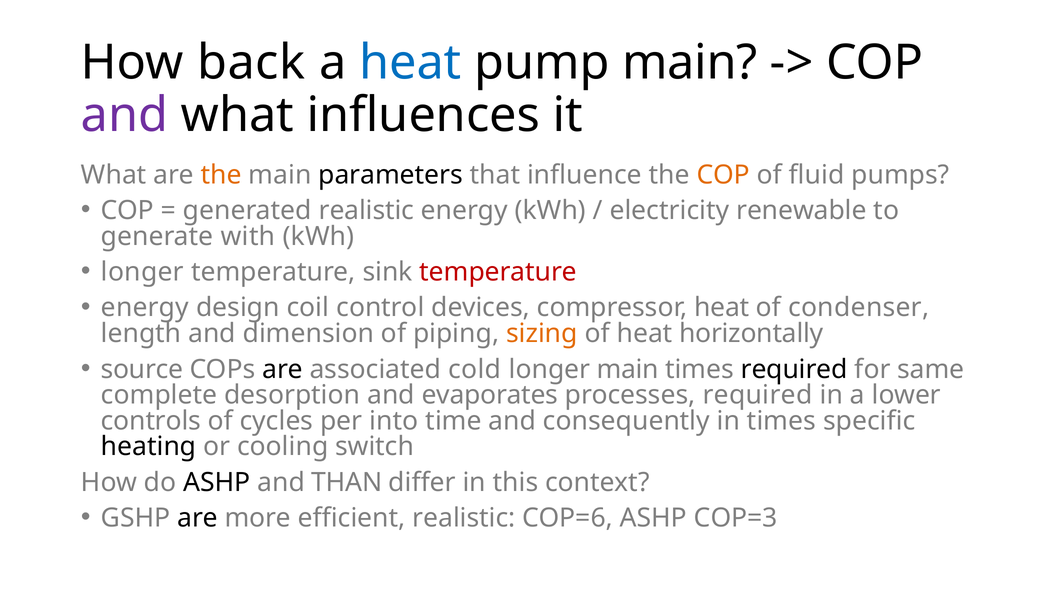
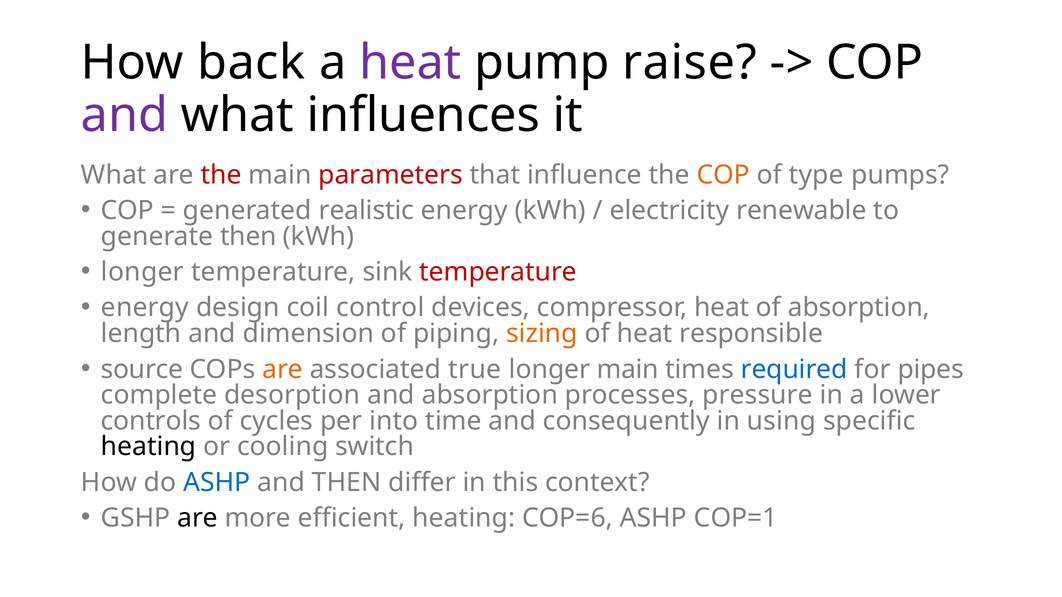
heat colour: blue -> purple (410, 63)
pump main: main -> raise (689, 63)
the colour: orange -> red (221, 175)
parameters colour: black -> red (391, 175)
fluid: fluid -> type (816, 175)
generate with: with -> then (248, 236)
of condenser: condenser -> absorption (859, 308)
horizontally: horizontally -> responsible (751, 334)
are colour: black -> orange (283, 369)
cold: cold -> true (475, 369)
required colour: black -> blue (794, 369)
same: same -> pipes (931, 369)
and evaporates: evaporates -> absorption (490, 395)
processes required: required -> pressure (758, 395)
in times: times -> using (782, 421)
ASHP colour: black -> blue (217, 483)
and THAN: THAN -> THEN (347, 483)
efficient realistic: realistic -> heating (464, 518)
COP=3: COP=3 -> COP=1 (736, 518)
